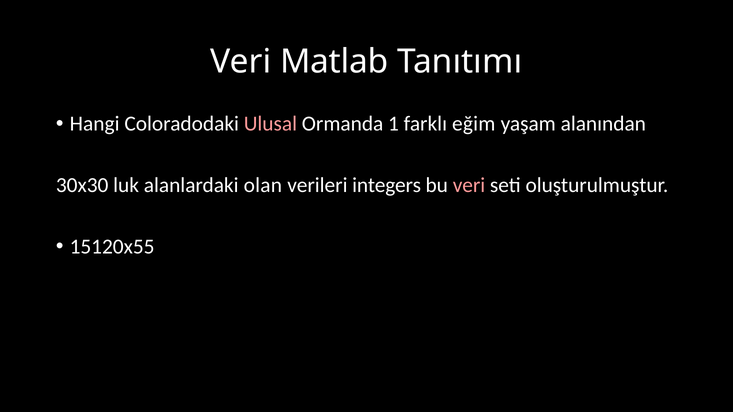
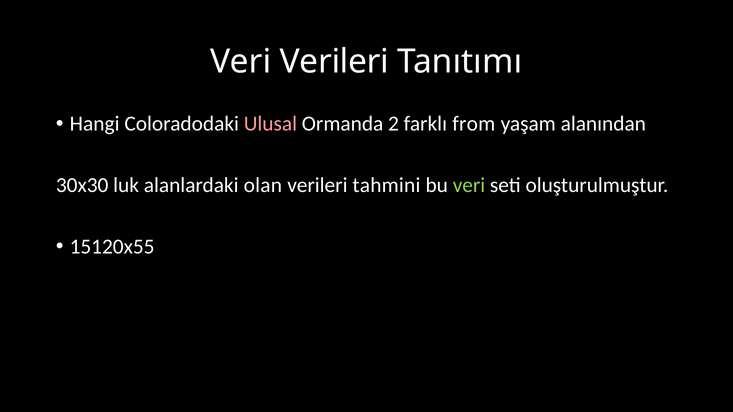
Veri Matlab: Matlab -> Verileri (334, 62)
1: 1 -> 2 (394, 124)
eğim: eğim -> from (474, 124)
integers: integers -> tahmini (386, 185)
veri colour: pink -> light green (469, 185)
